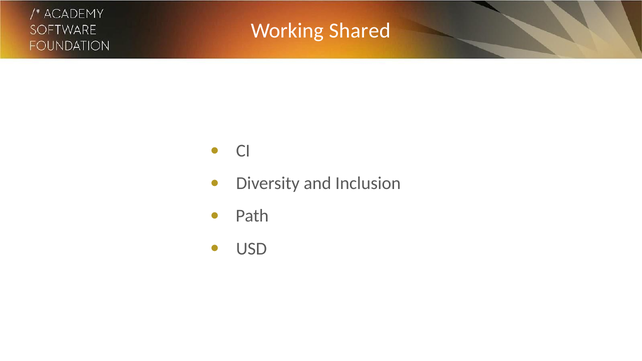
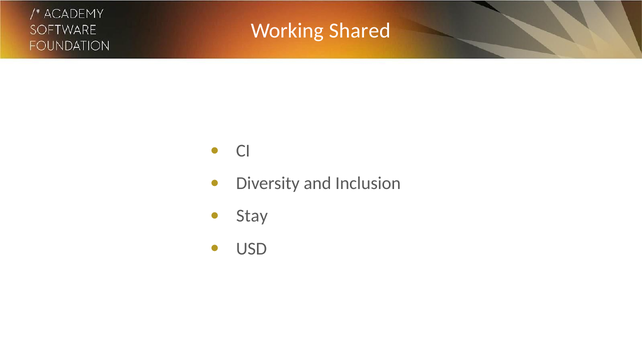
Path: Path -> Stay (252, 216)
